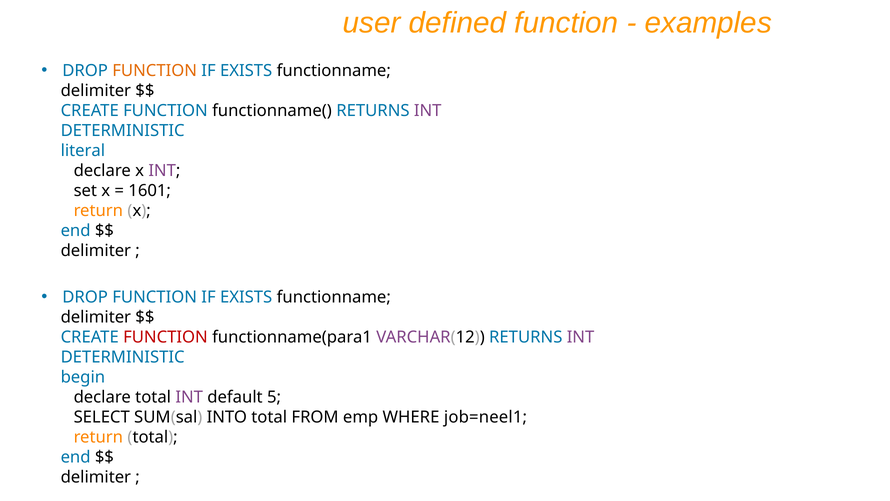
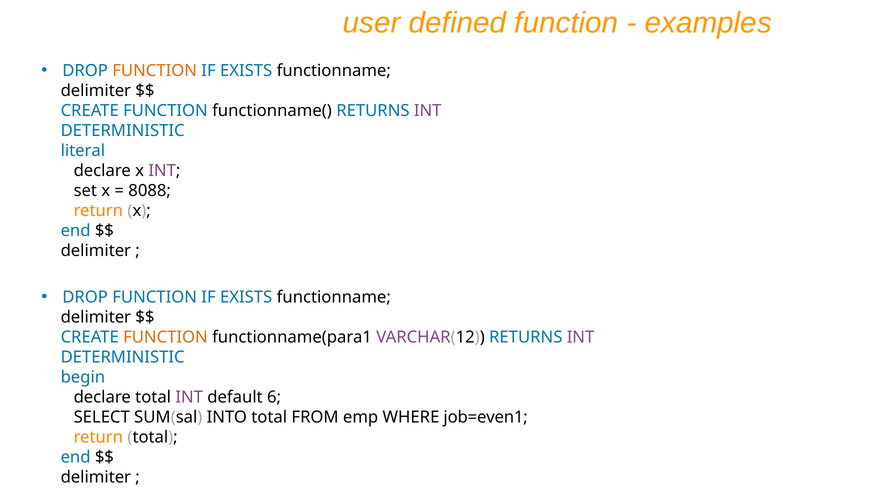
1601: 1601 -> 8088 (150, 191)
FUNCTION colour: red -> orange (165, 337)
5: 5 -> 6 (274, 397)
job=neel1: job=neel1 -> job=even1 (486, 417)
